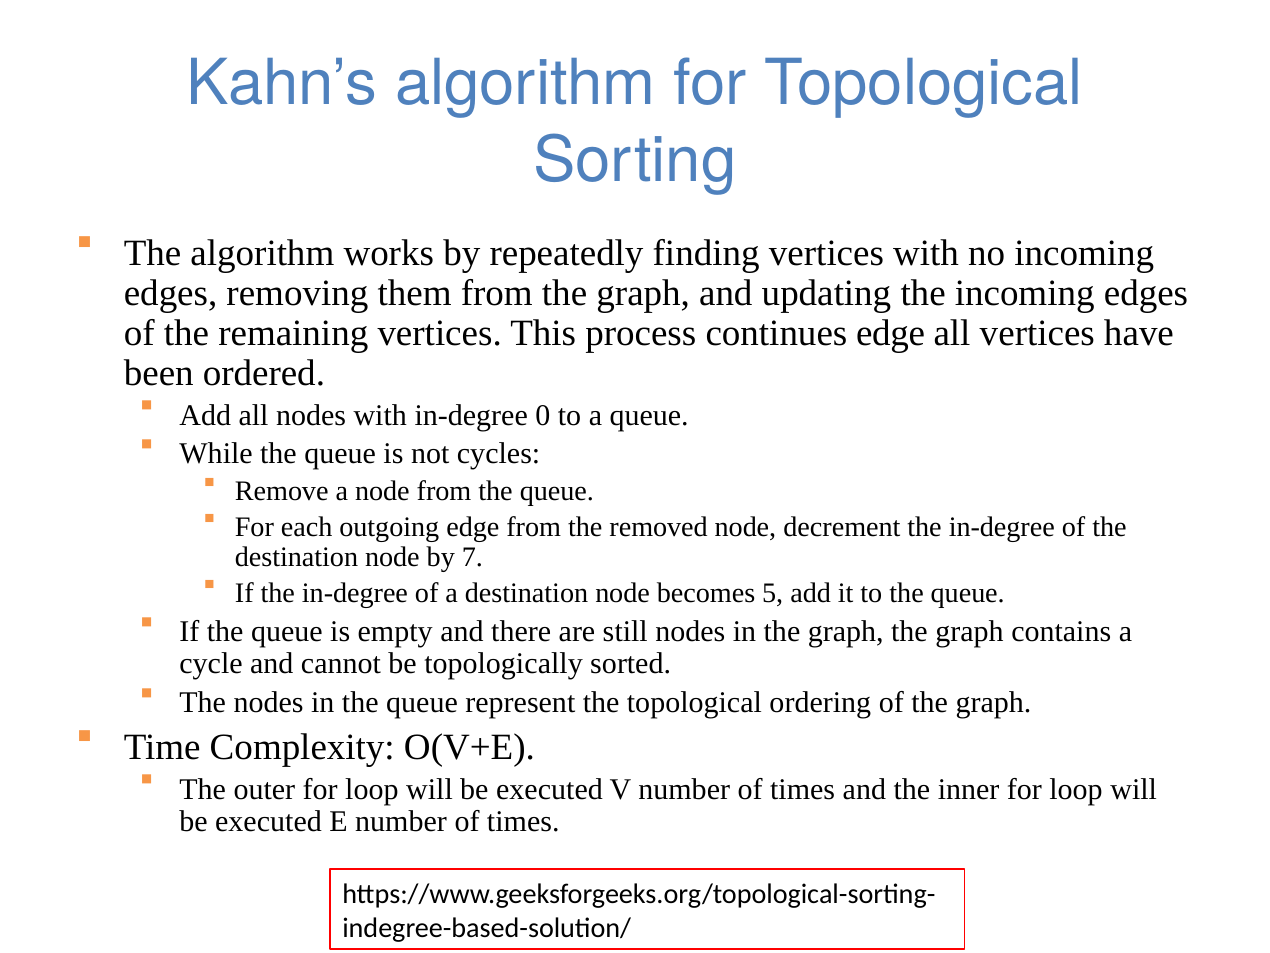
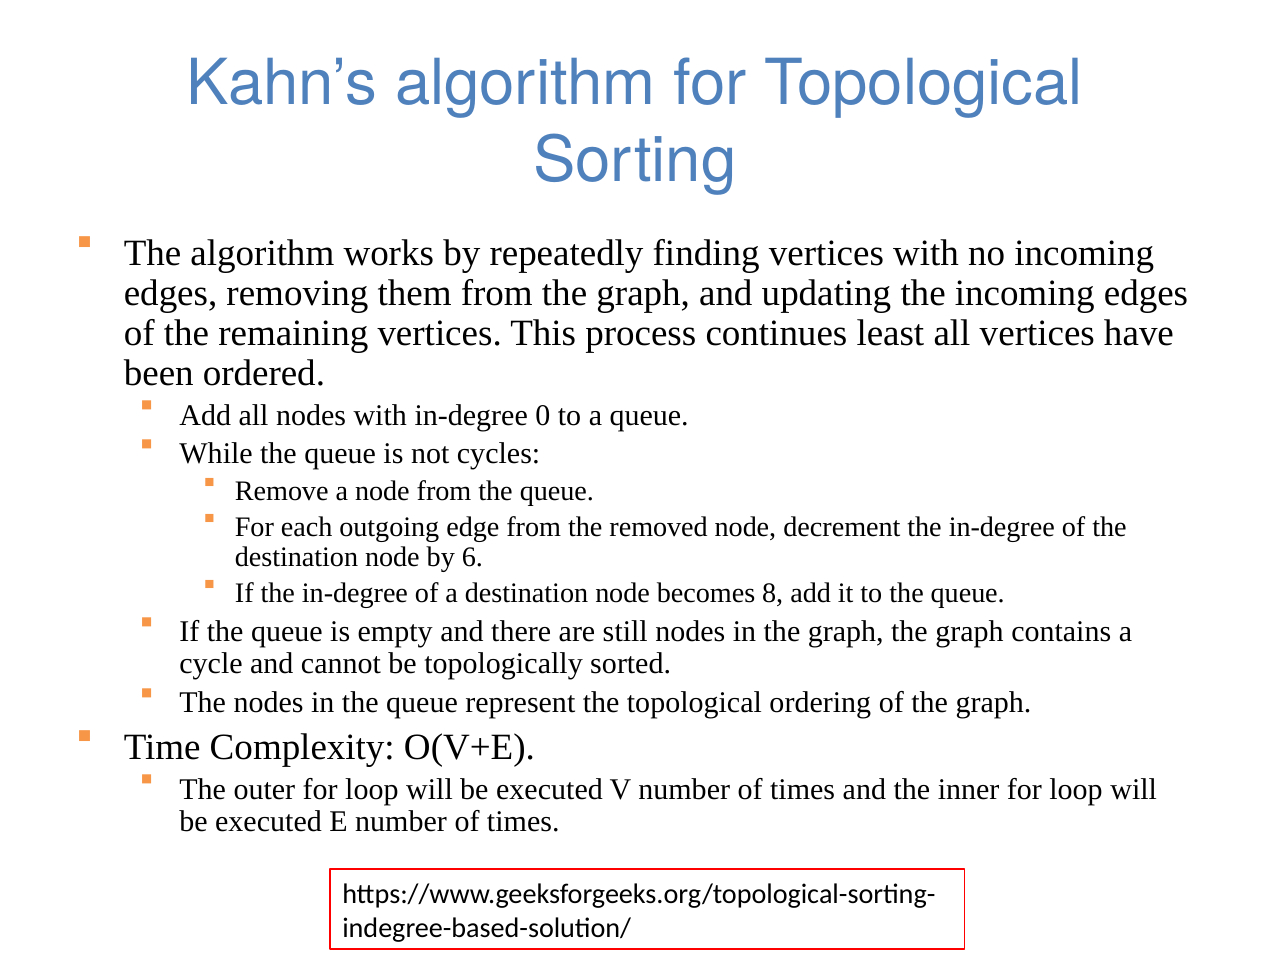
continues edge: edge -> least (890, 333)
7: 7 -> 6 (472, 557)
5: 5 -> 8 (773, 593)
